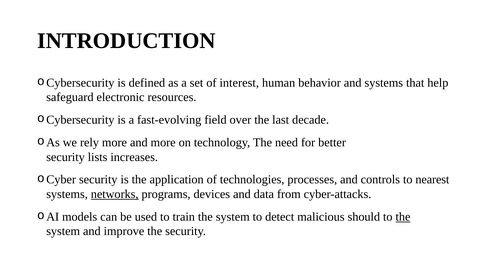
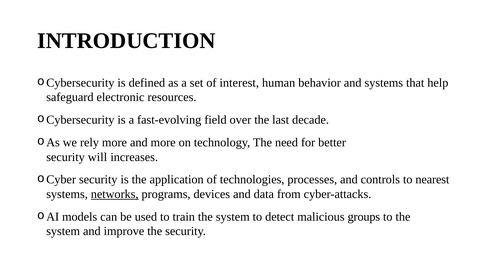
lists: lists -> will (98, 157)
should: should -> groups (364, 217)
the underline: present -> none (403, 217)
